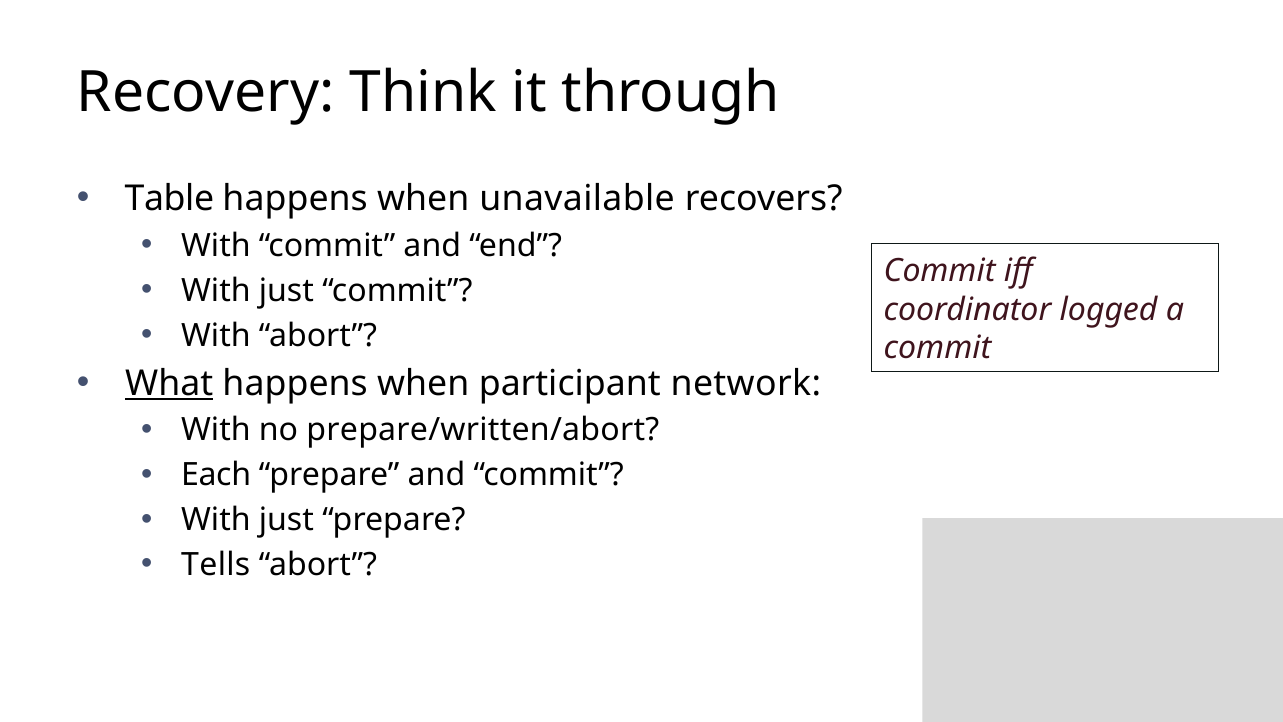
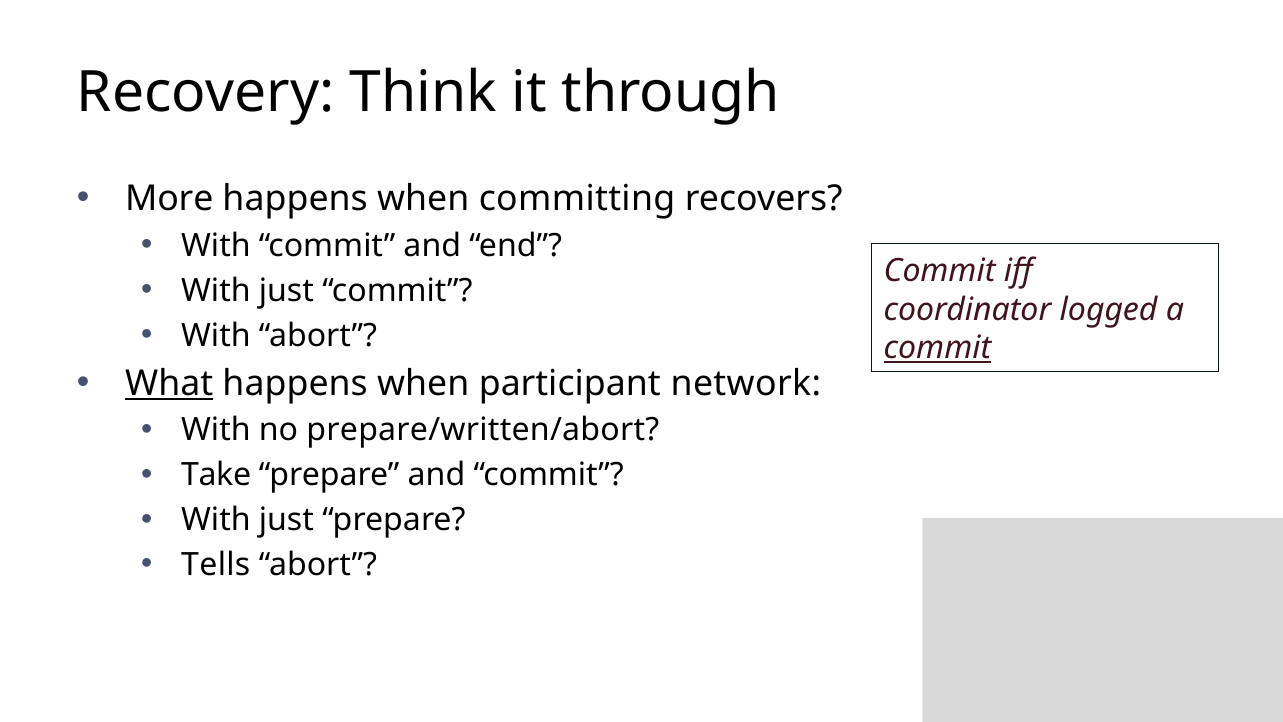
Table: Table -> More (169, 199)
unavailable: unavailable -> committing (577, 199)
commit underline: none -> present (937, 348)
Each: Each -> Take (216, 475)
